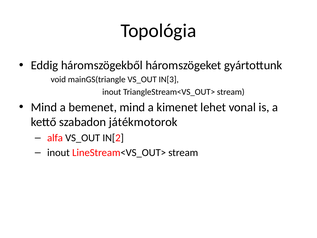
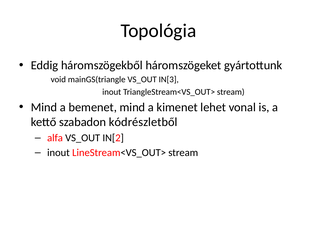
játékmotorok: játékmotorok -> kódrészletből (143, 122)
